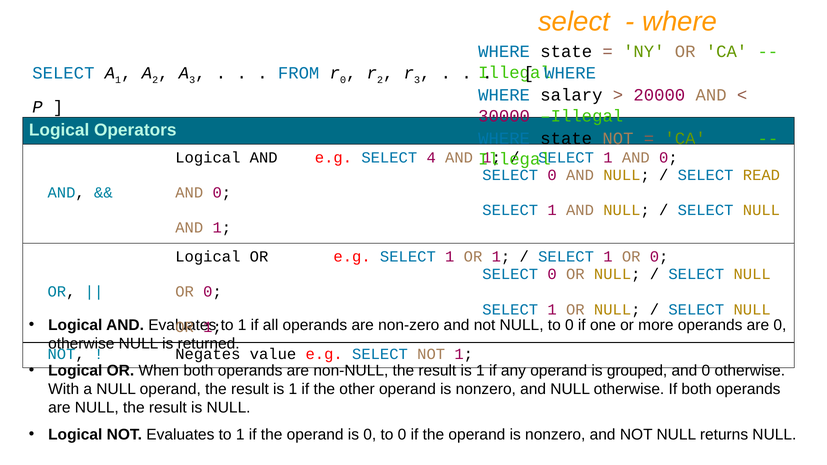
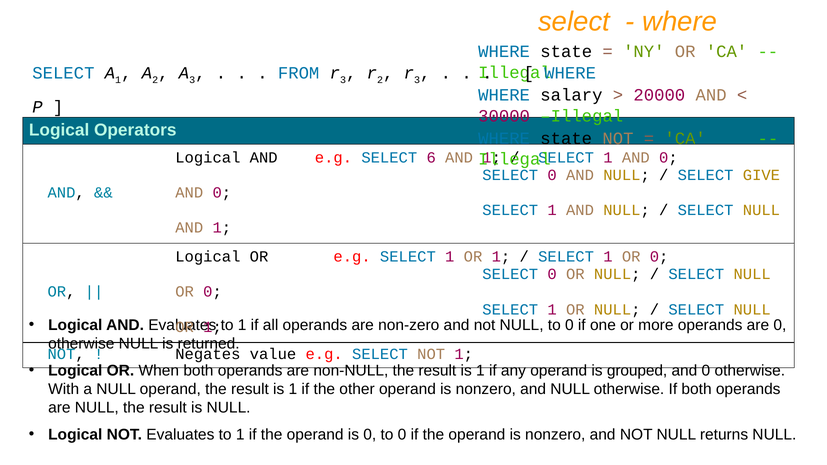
0: 0 -> 3 (343, 80)
4: 4 -> 6 (431, 158)
READ: READ -> GIVE (761, 175)
